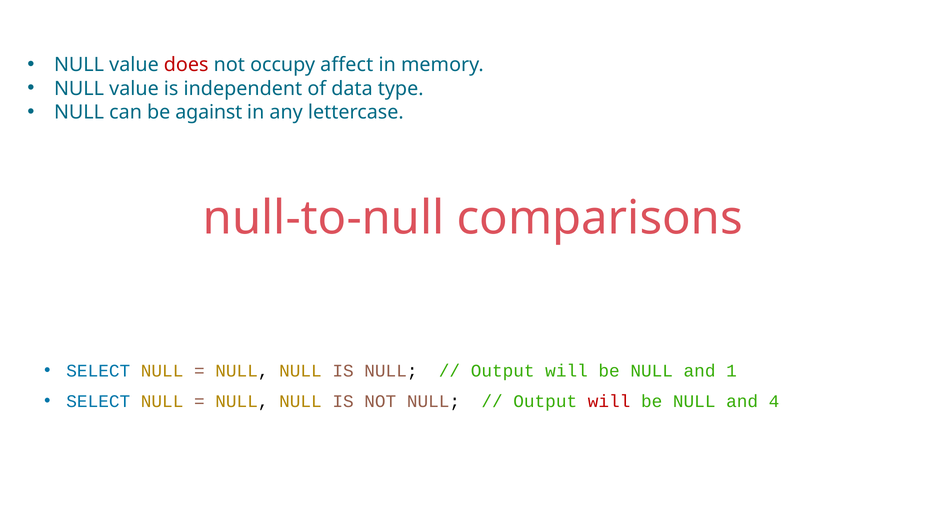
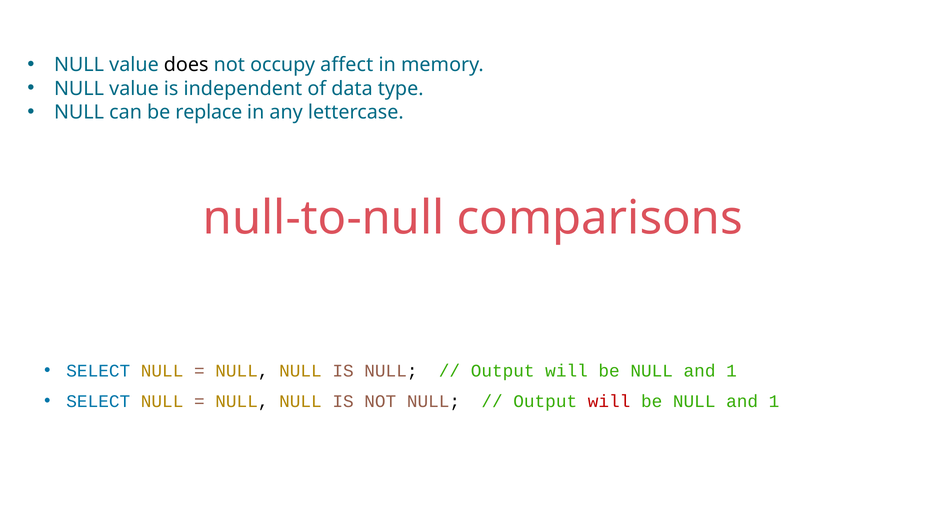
does colour: red -> black (186, 65)
against: against -> replace (209, 112)
4: 4 -> 1 (774, 402)
